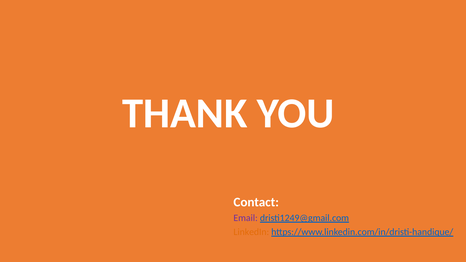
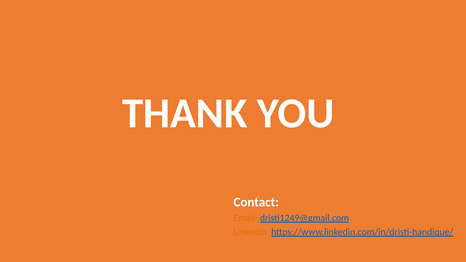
Email colour: purple -> orange (246, 218)
